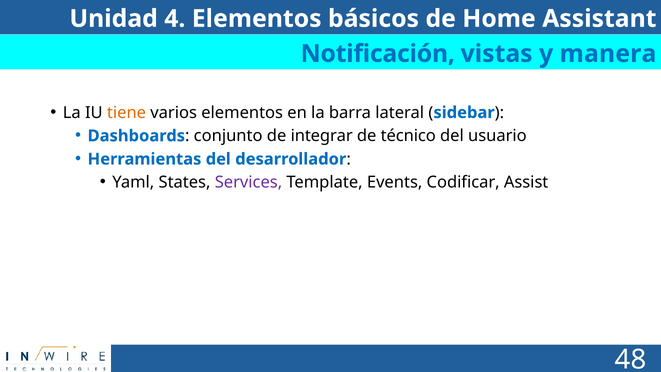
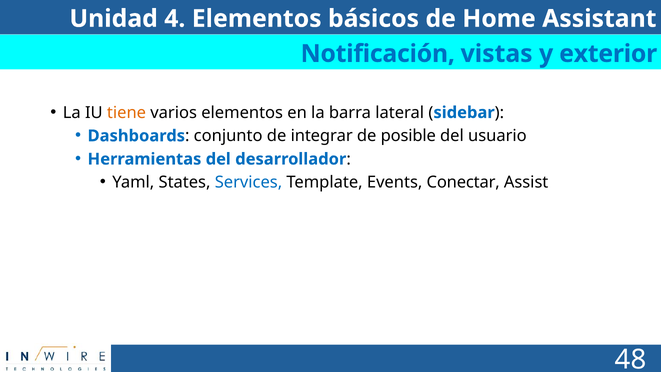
manera: manera -> exterior (608, 54)
técnico: técnico -> posible (408, 136)
Services colour: purple -> blue (248, 182)
Codificar: Codificar -> Conectar (463, 182)
